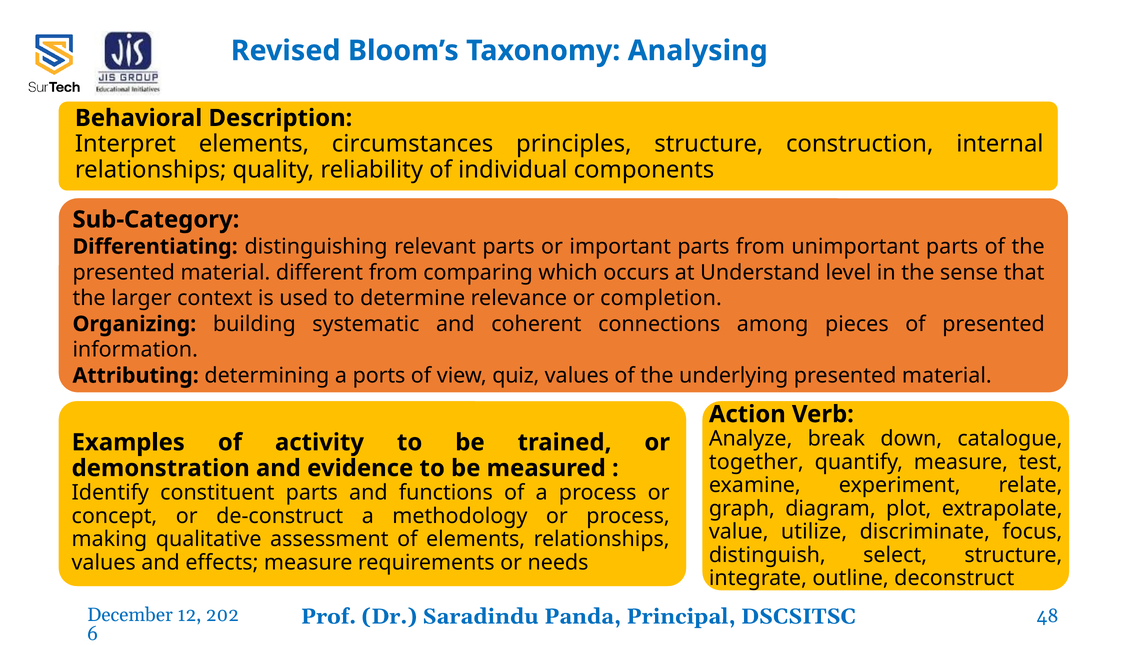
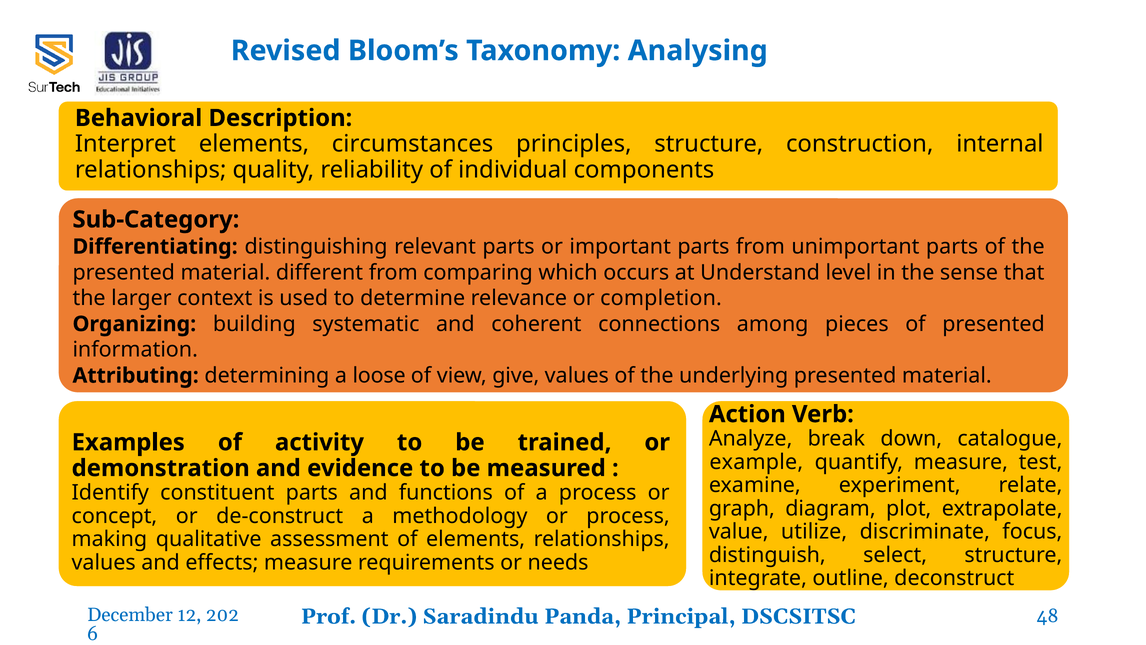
ports: ports -> loose (379, 375)
quiz: quiz -> give (516, 375)
together: together -> example (756, 462)
